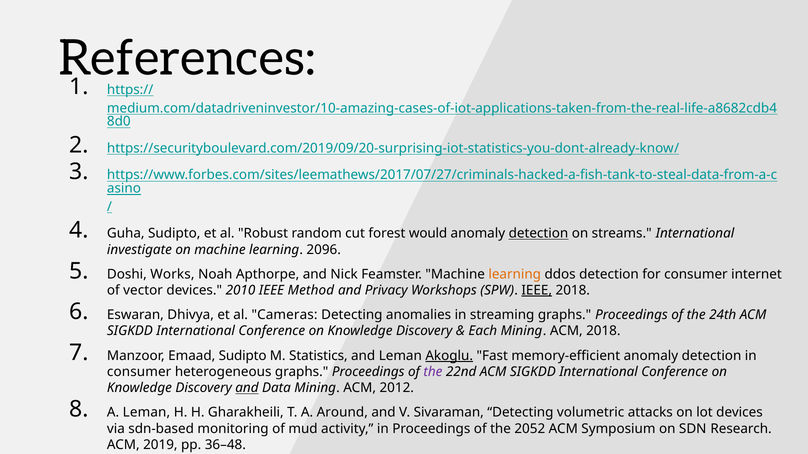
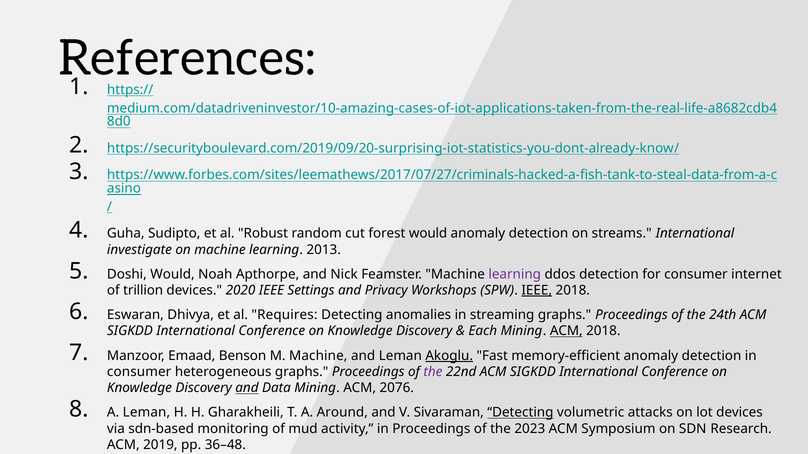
detection underline: present -> none (538, 234)
2096: 2096 -> 2013 (324, 250)
Doshi Works: Works -> Would (172, 274)
learning colour: orange -> purple (515, 274)
vector: vector -> trillion (143, 291)
2010: 2010 -> 2020 (240, 291)
Method: Method -> Settings (311, 291)
Cameras: Cameras -> Requires (285, 315)
ACM underline: none -> present (566, 331)
Emaad Sudipto: Sudipto -> Benson (243, 356)
M Statistics: Statistics -> Machine (318, 356)
2012: 2012 -> 2076 (397, 388)
Detecting underline: none -> present (520, 413)
2052: 2052 -> 2023 (530, 429)
